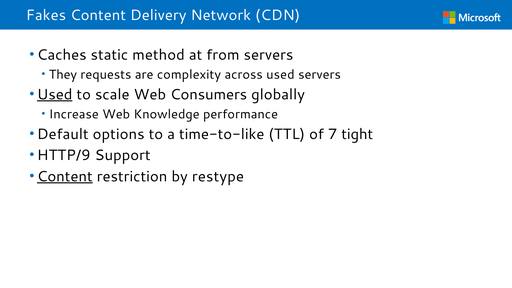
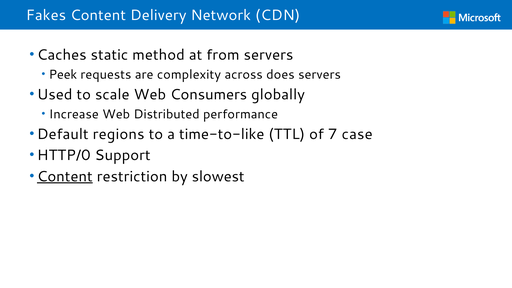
They: They -> Peek (63, 74)
across used: used -> does (280, 74)
Used underline: present -> none (55, 94)
Knowledge: Knowledge -> Distributed (167, 114)
options: options -> regions (119, 134)
tight: tight -> case (357, 134)
HTTP/9: HTTP/9 -> HTTP/0 (64, 155)
restype: restype -> slowest (218, 176)
